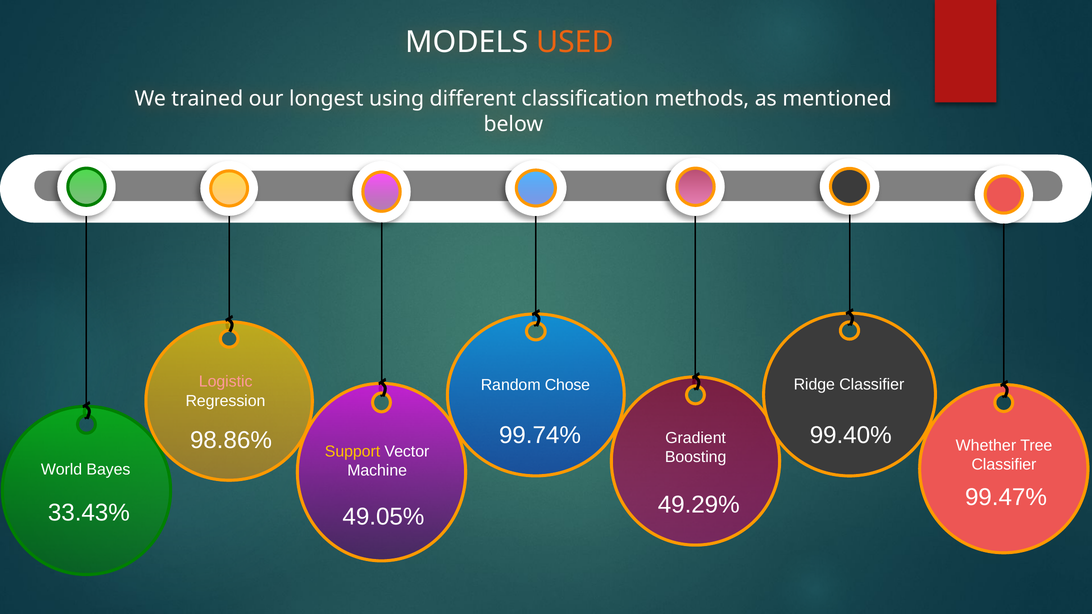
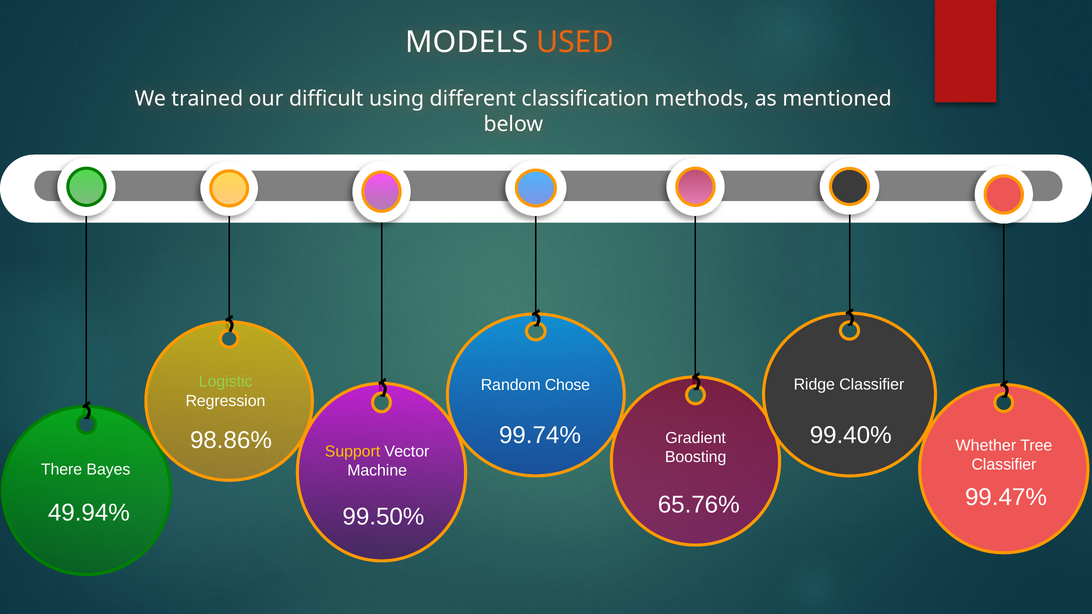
longest: longest -> difficult (326, 99)
Logistic colour: pink -> light green (226, 382)
World: World -> There (62, 470)
49.29%: 49.29% -> 65.76% (699, 505)
33.43%: 33.43% -> 49.94% (89, 513)
49.05%: 49.05% -> 99.50% (383, 517)
